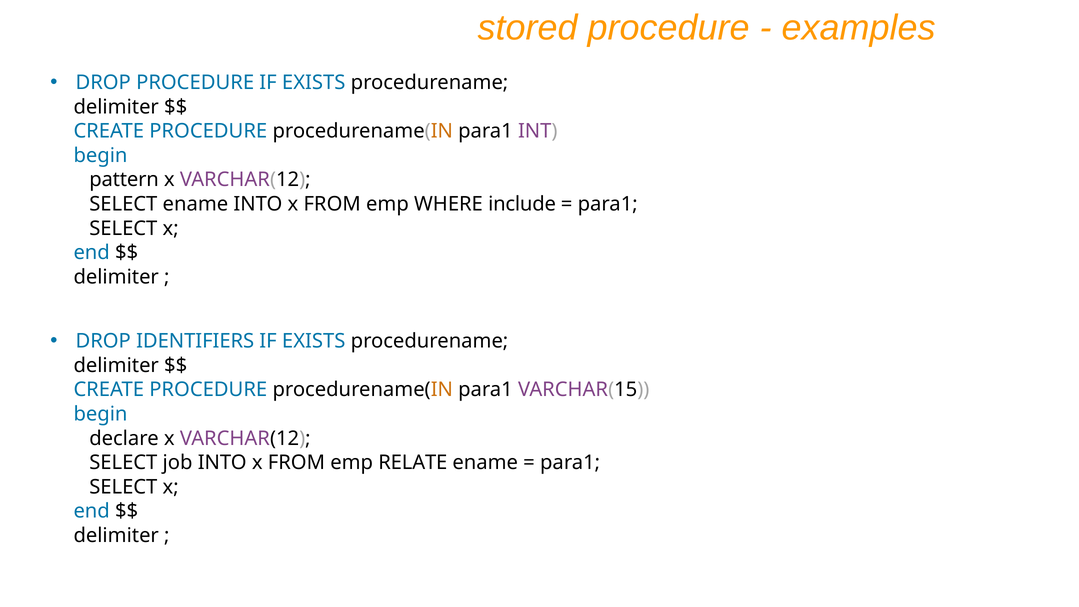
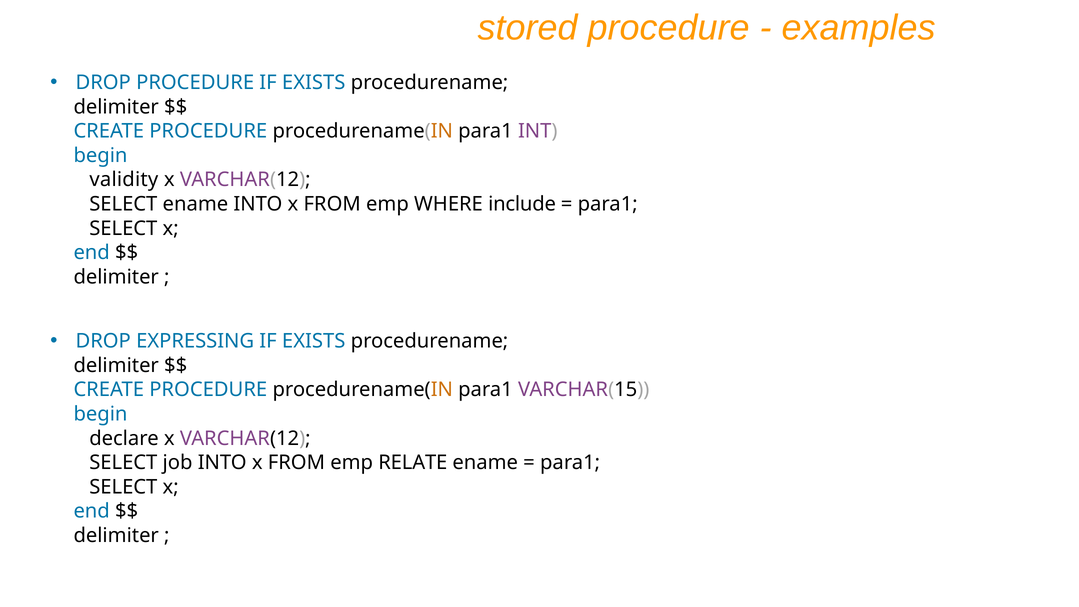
pattern: pattern -> validity (124, 180)
IDENTIFIERS: IDENTIFIERS -> EXPRESSING (195, 341)
